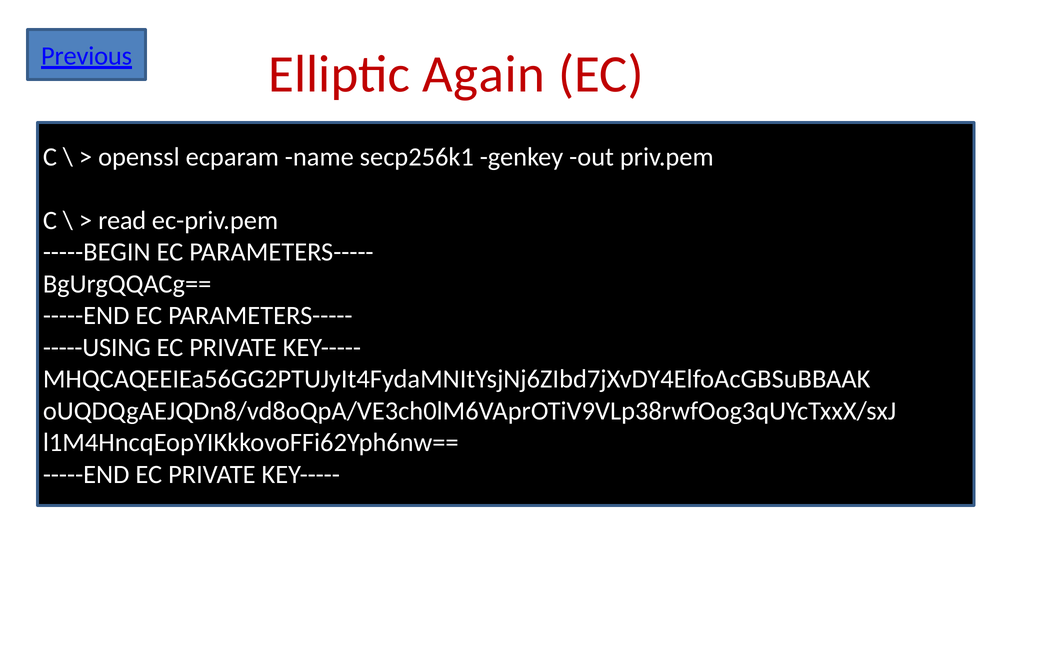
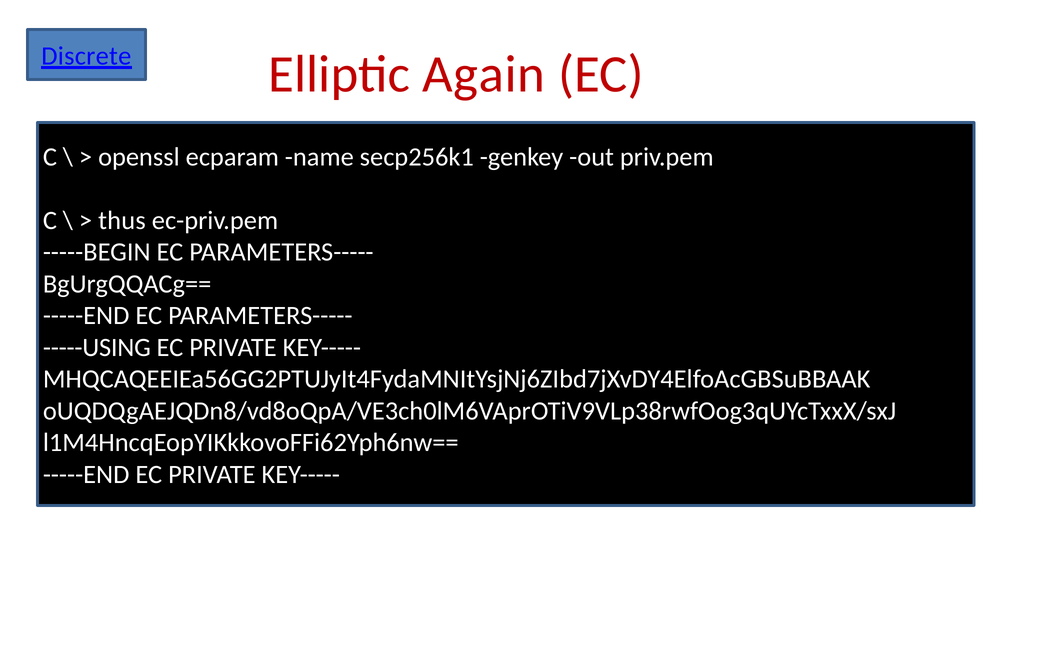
Previous: Previous -> Discrete (86, 56)
read: read -> thus (122, 221)
